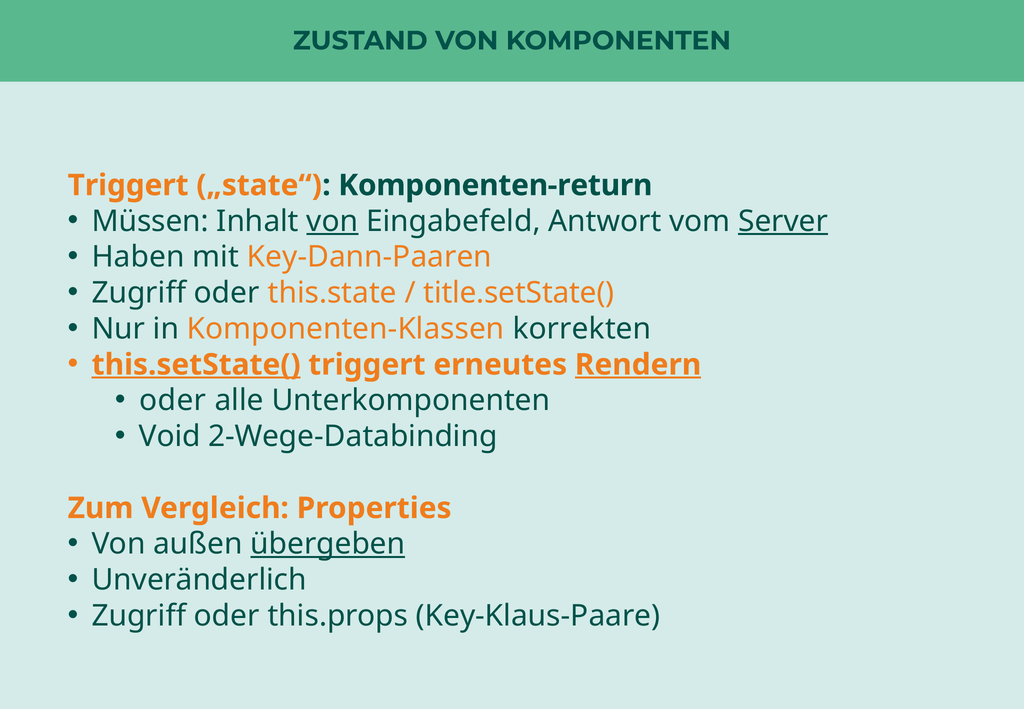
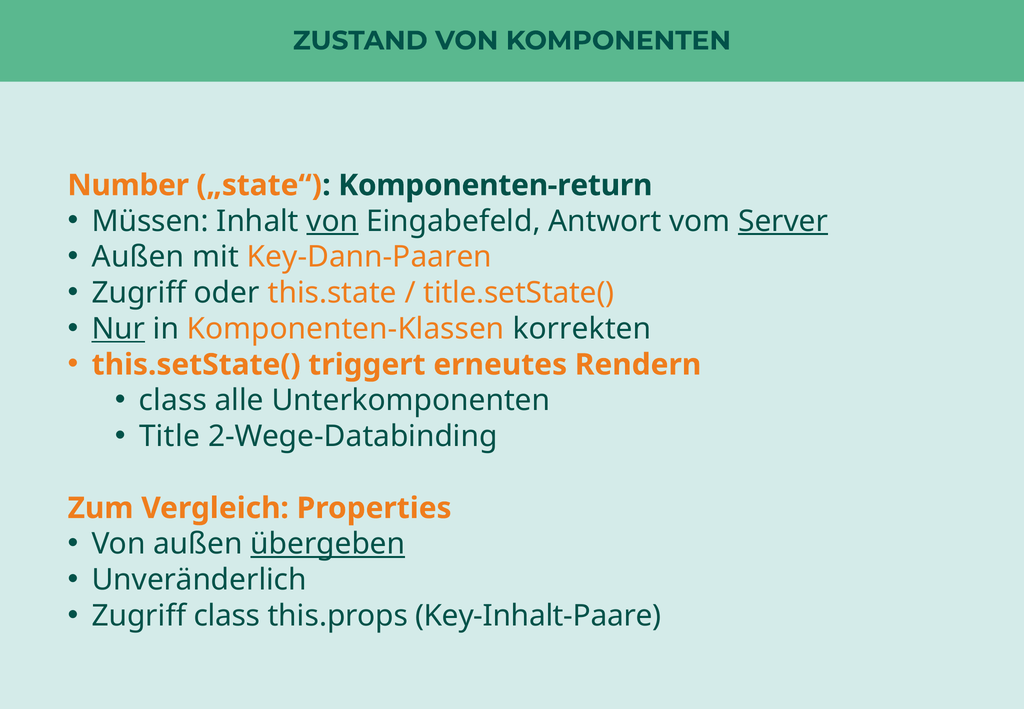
Triggert: Triggert -> Number (128, 185)
Haben: Haben -> Außen (138, 257)
Nur underline: none -> present (118, 329)
this.setState( underline: present -> none (196, 365)
Rendern underline: present -> none (638, 365)
oder: oder -> class (173, 401)
Void: Void -> Title (169, 436)
oder: oder -> class (227, 616)
Key-Klaus-Paare: Key-Klaus-Paare -> Key-Inhalt-Paare (538, 616)
